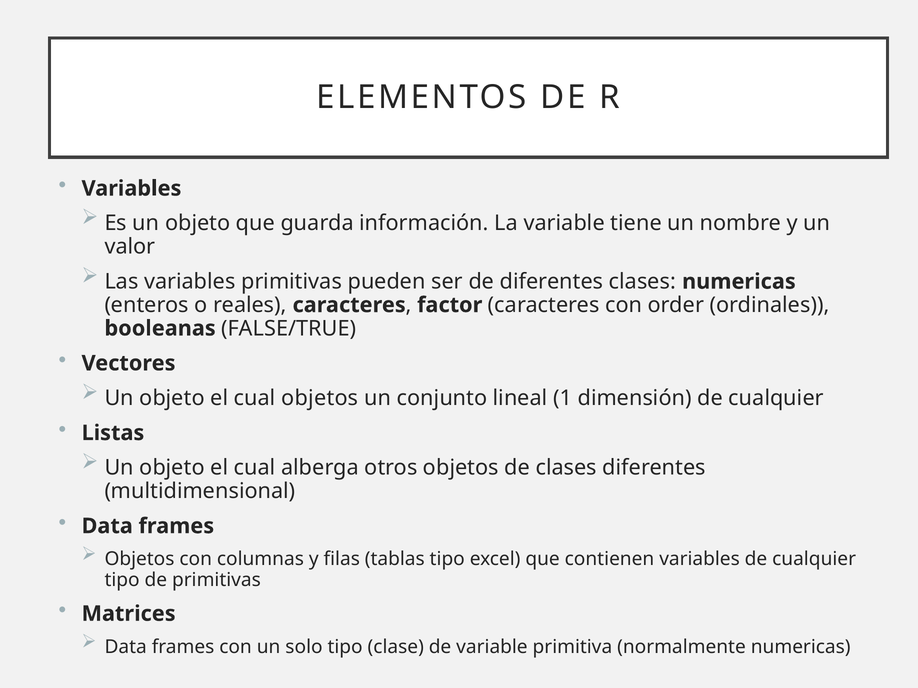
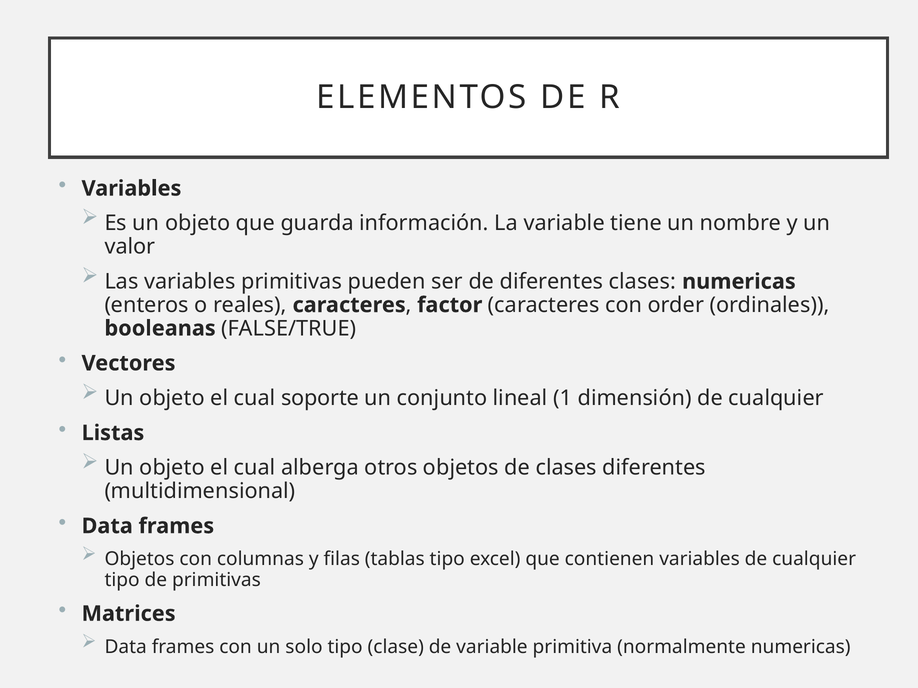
cual objetos: objetos -> soporte (320, 398)
